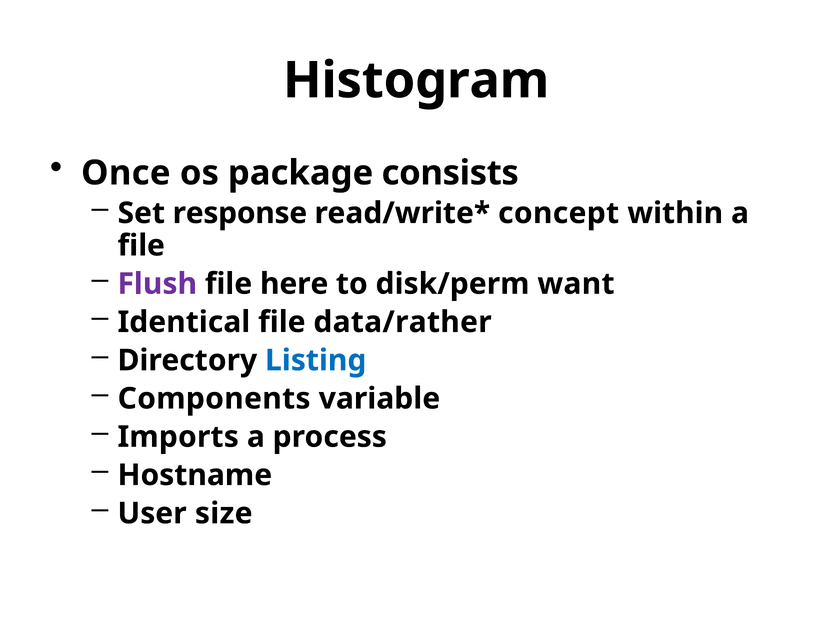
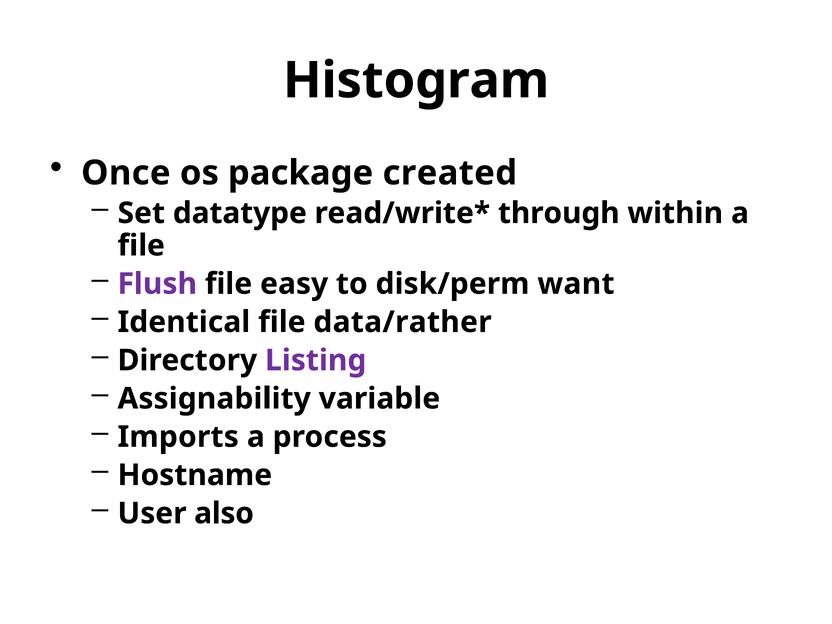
consists: consists -> created (450, 173)
response: response -> datatype (240, 213)
concept: concept -> through (559, 213)
here: here -> easy (294, 284)
Listing colour: blue -> purple (316, 360)
Components: Components -> Assignability (214, 399)
size: size -> also (224, 513)
